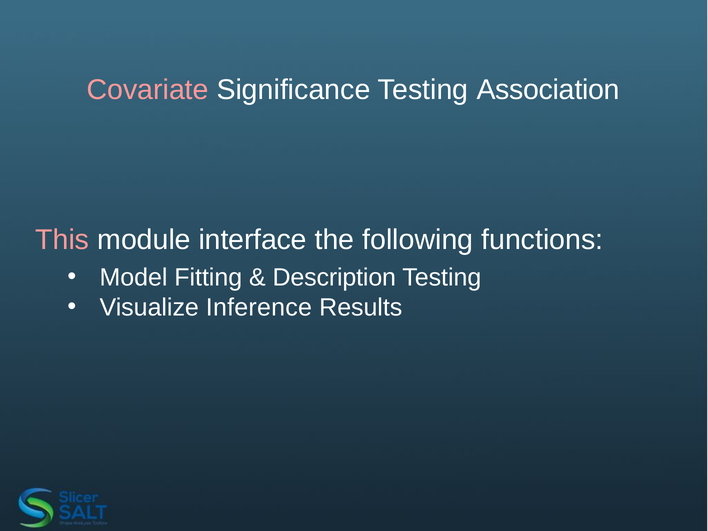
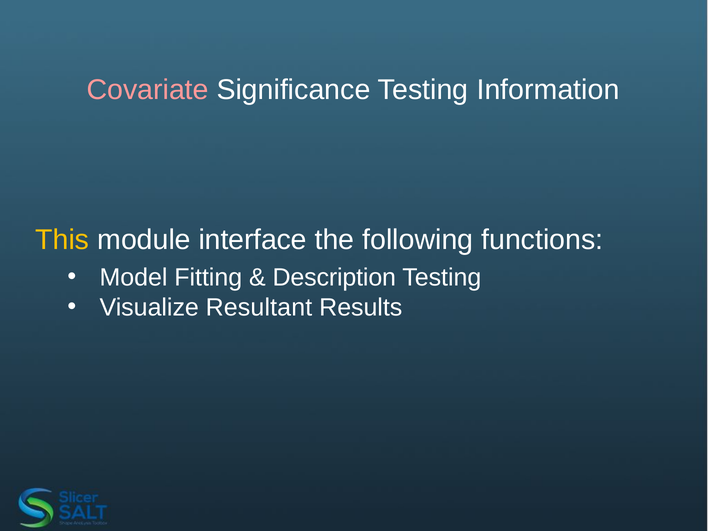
Association: Association -> Information (548, 90)
This colour: pink -> yellow (62, 240)
Inference: Inference -> Resultant (259, 307)
